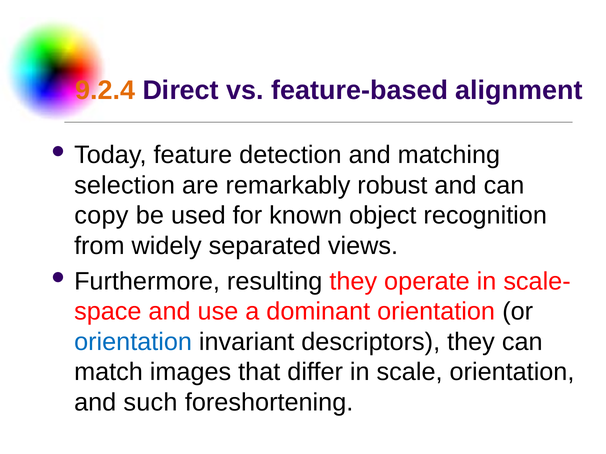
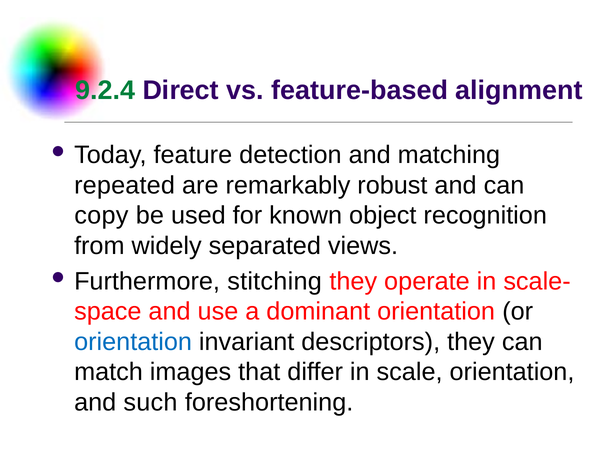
9.2.4 colour: orange -> green (105, 91)
selection: selection -> repeated (125, 186)
resulting: resulting -> stitching (275, 282)
